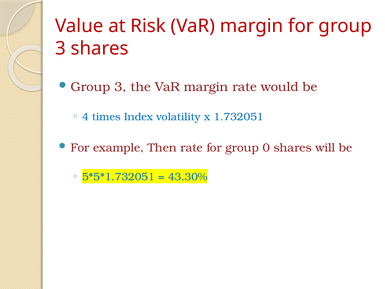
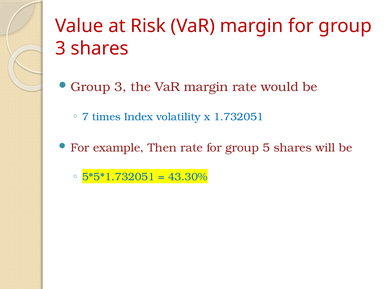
4: 4 -> 7 (85, 117)
0: 0 -> 5 (266, 148)
